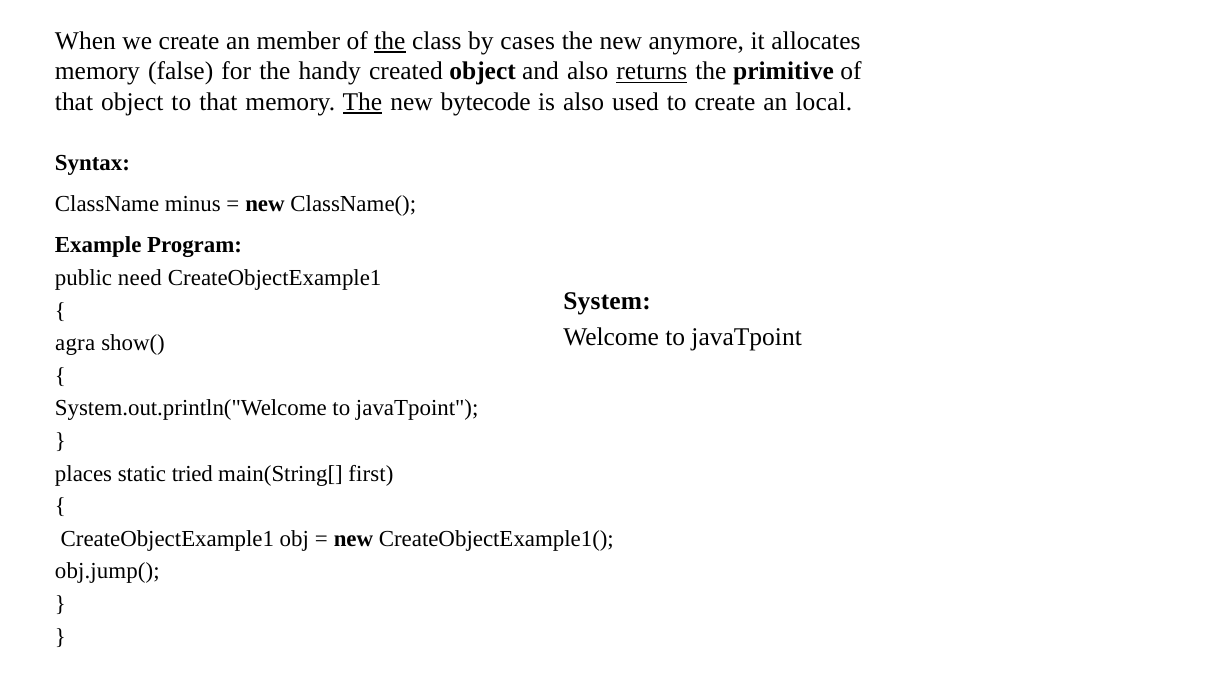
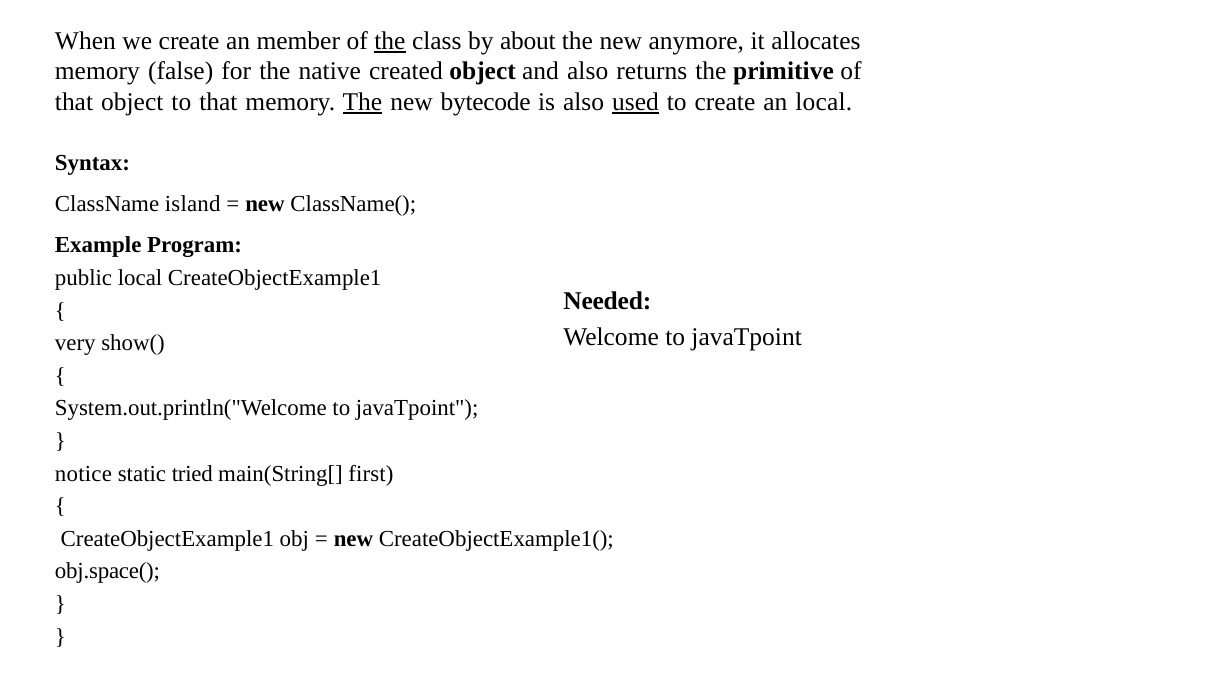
cases: cases -> about (528, 41)
handy: handy -> native (330, 71)
returns underline: present -> none (652, 71)
used underline: none -> present (635, 102)
minus: minus -> island (193, 204)
public need: need -> local (140, 278)
System: System -> Needed (607, 301)
agra: agra -> very (75, 343)
places: places -> notice (83, 473)
obj.jump(: obj.jump( -> obj.space( (107, 571)
